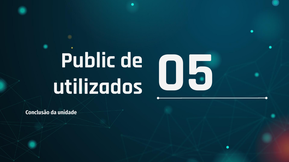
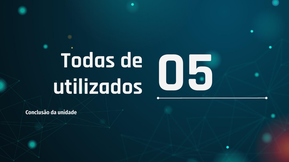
Public: Public -> Todas (88, 60)
